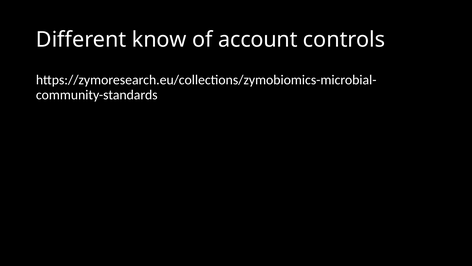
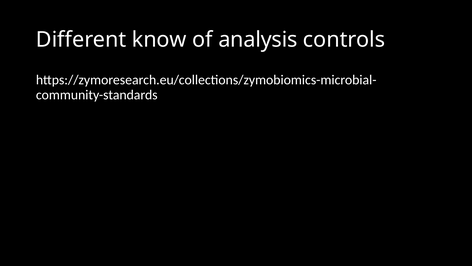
account: account -> analysis (258, 40)
